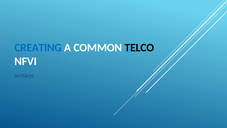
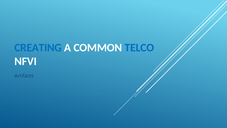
TELCO colour: black -> blue (139, 48)
